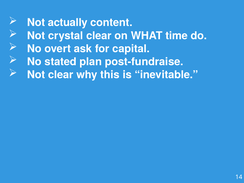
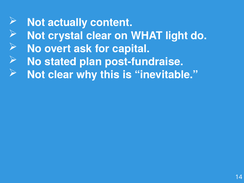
time: time -> light (177, 36)
